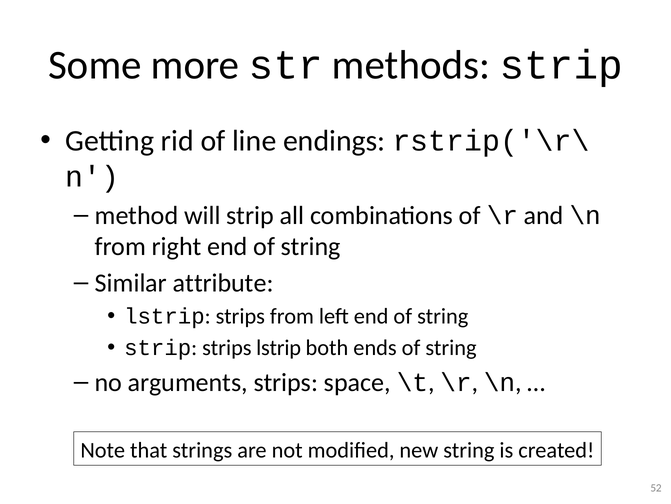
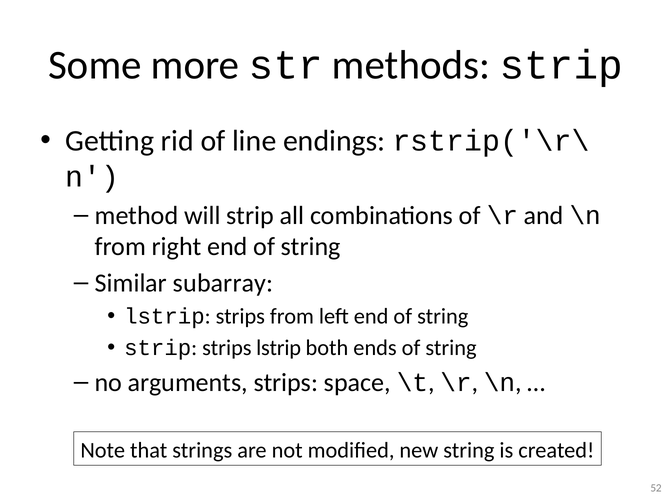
attribute: attribute -> subarray (223, 283)
